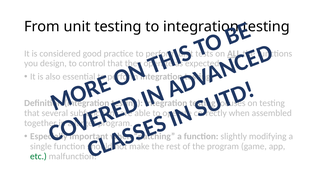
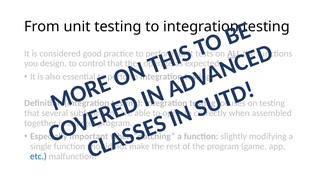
etc colour: green -> blue (38, 157)
